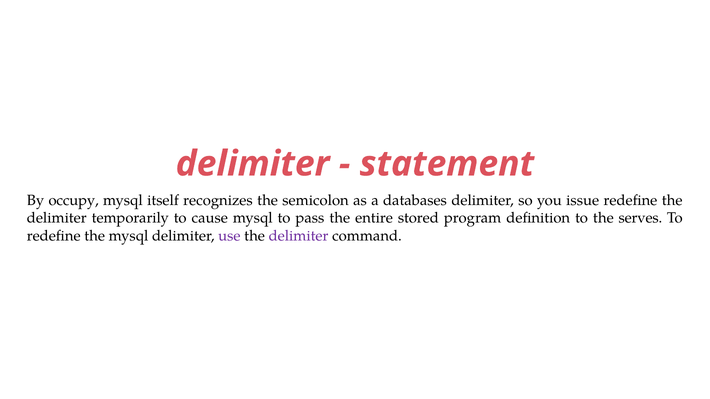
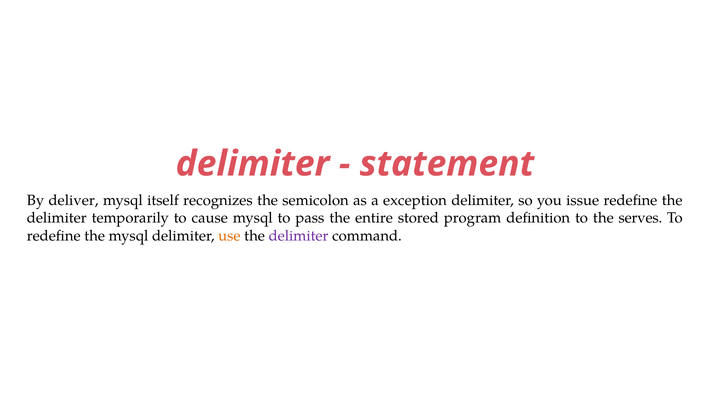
occupy: occupy -> deliver (74, 200)
databases: databases -> exception (415, 200)
use colour: purple -> orange (229, 236)
